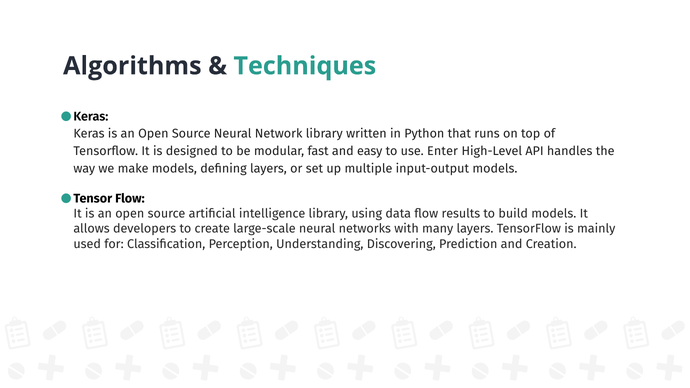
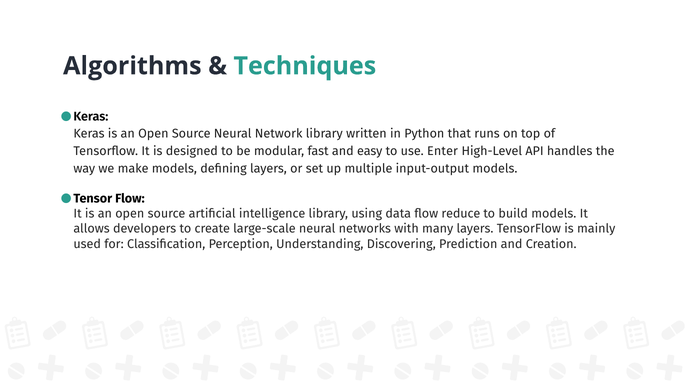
results: results -> reduce (461, 214)
